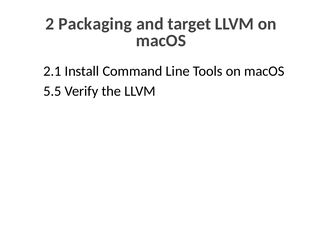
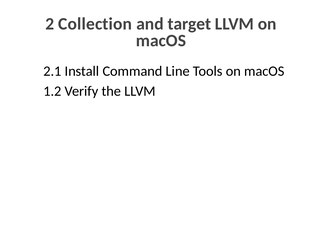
Packaging: Packaging -> Collection (95, 24)
5.5: 5.5 -> 1.2 (52, 91)
